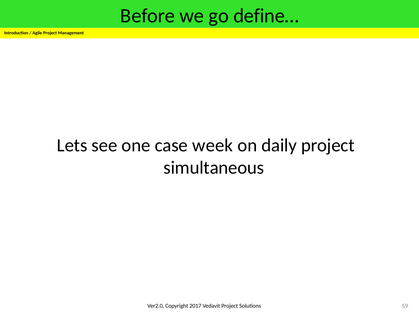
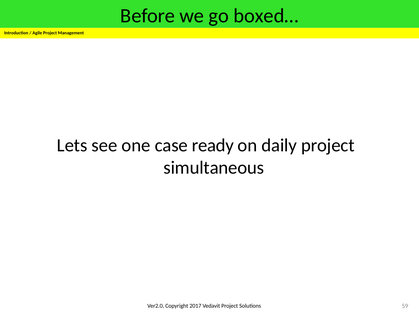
define…: define… -> boxed… (266, 16)
week: week -> ready (213, 145)
